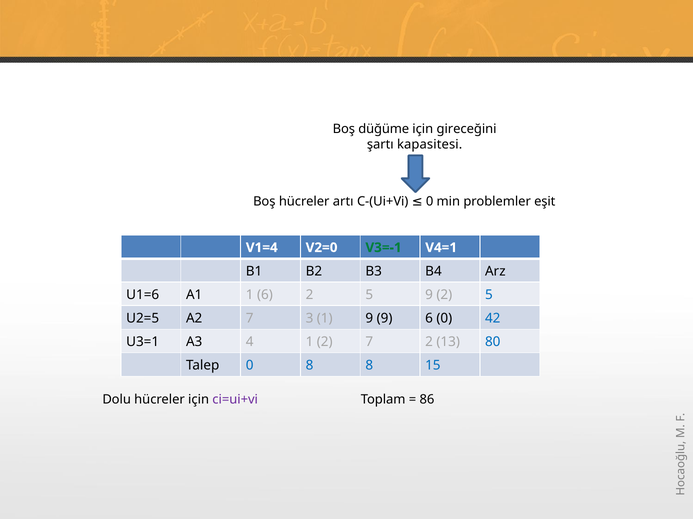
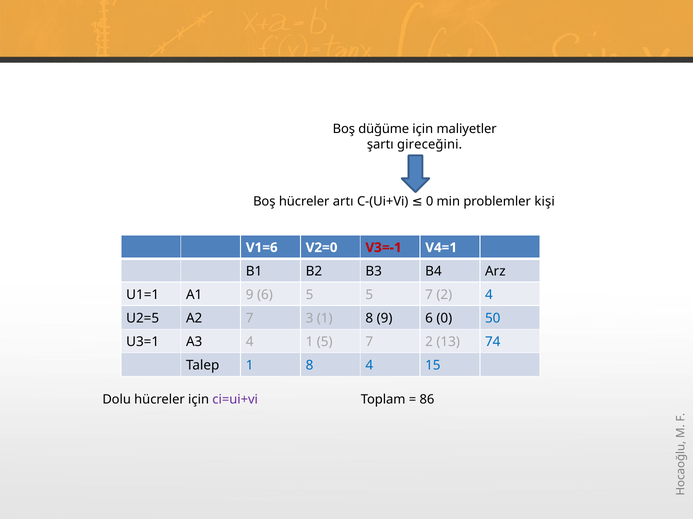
gireceğini: gireceğini -> maliyetler (467, 129)
kapasitesi: kapasitesi -> gireceğini (430, 145)
eşit: eşit -> kişi (545, 202)
V1=4: V1=4 -> V1=6 (262, 248)
V3=-1 colour: green -> red (384, 248)
U1=6: U1=6 -> U1=1 (143, 295)
A1 1: 1 -> 9 (250, 295)
6 2: 2 -> 5 (309, 295)
9: 9 -> 7 (429, 295)
5: 5 -> 4 (489, 295)
3 1 9: 9 -> 8 (369, 319)
42: 42 -> 50 (493, 319)
1 2: 2 -> 5 (325, 342)
80: 80 -> 74 (493, 342)
Talep 0: 0 -> 1 (250, 366)
8 8: 8 -> 4 (369, 366)
